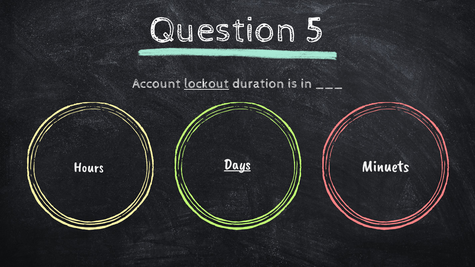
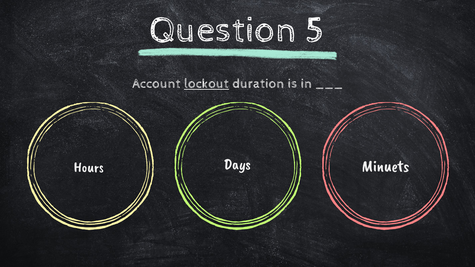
Days underline: present -> none (237, 164)
